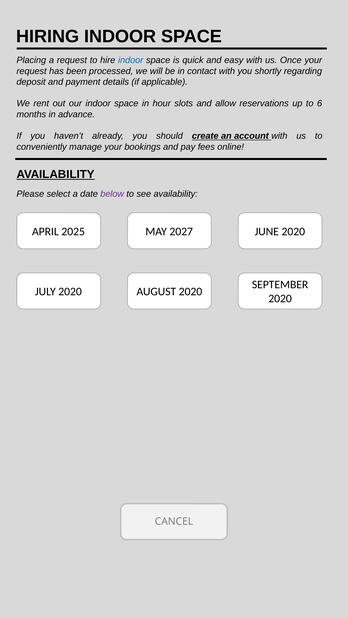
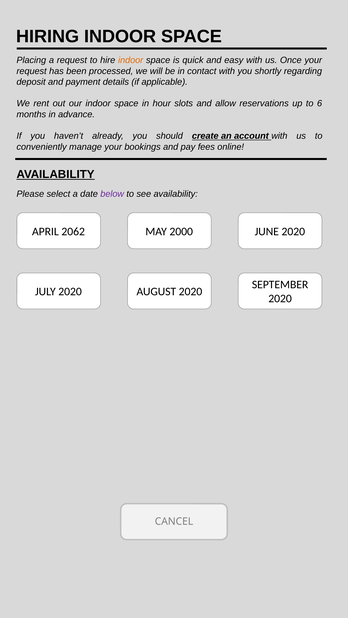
indoor colour: blue -> orange (131, 60)
2025: 2025 -> 2062 (73, 232)
2027: 2027 -> 2000 (181, 232)
